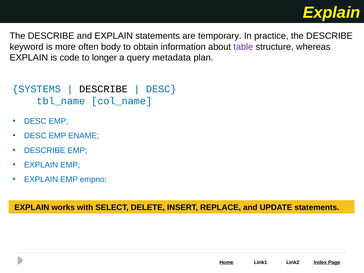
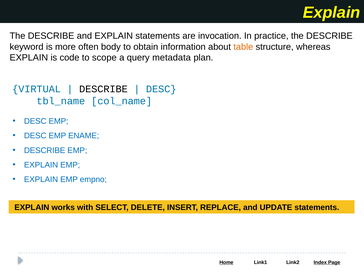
temporary: temporary -> invocation (220, 36)
table colour: purple -> orange (243, 47)
longer: longer -> scope (104, 58)
SYSTEMS: SYSTEMS -> VIRTUAL (37, 89)
